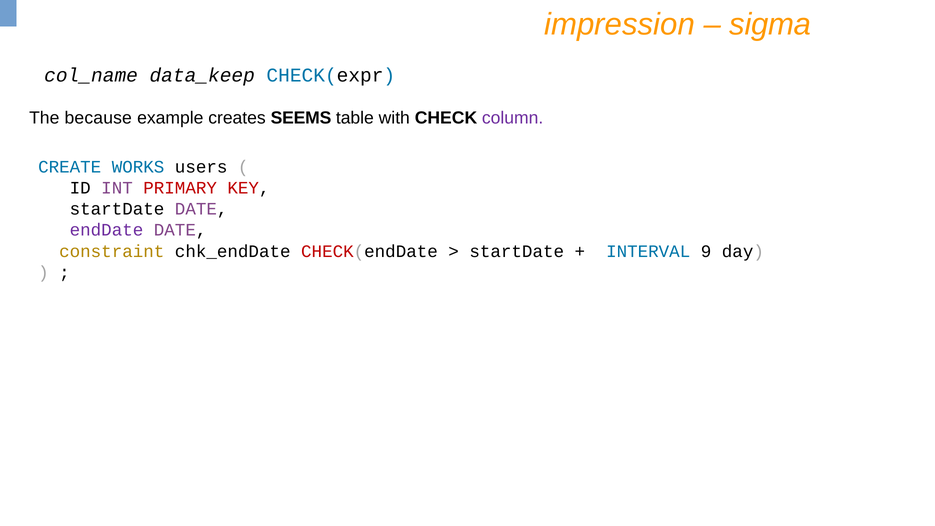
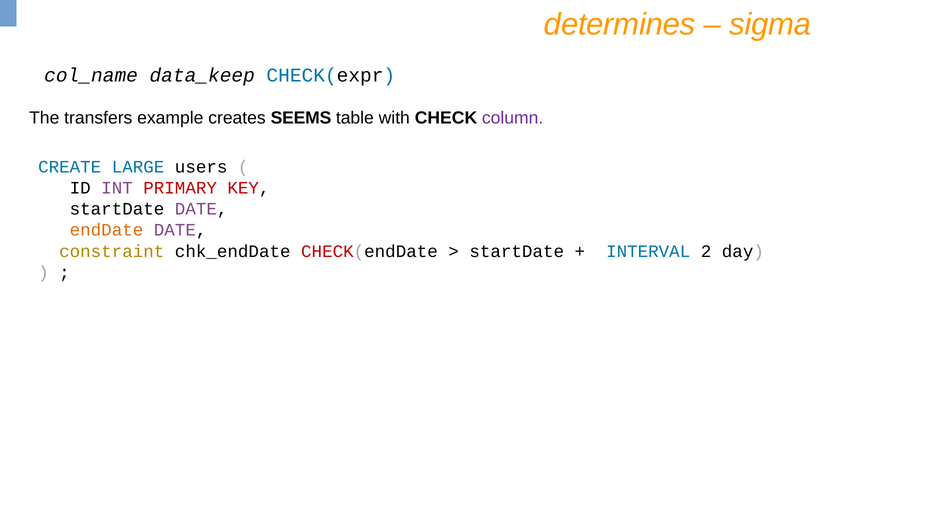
impression: impression -> determines (620, 24)
because: because -> transfers (98, 118)
WORKS: WORKS -> LARGE (138, 167)
endDate colour: purple -> orange (106, 230)
9: 9 -> 2 (706, 251)
